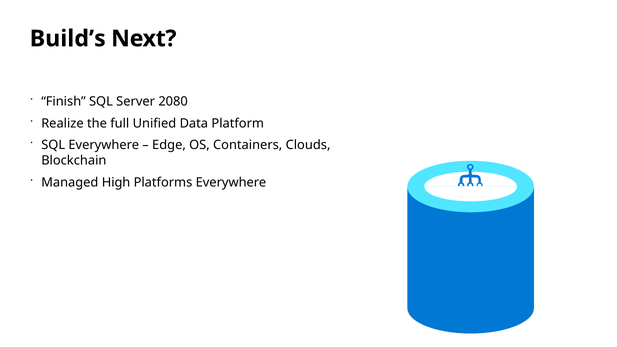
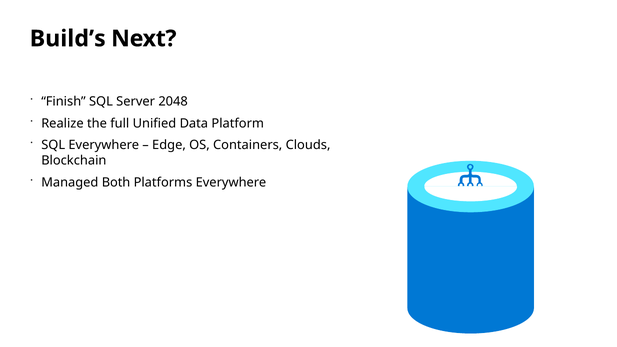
2080: 2080 -> 2048 (173, 101)
High: High -> Both (116, 182)
